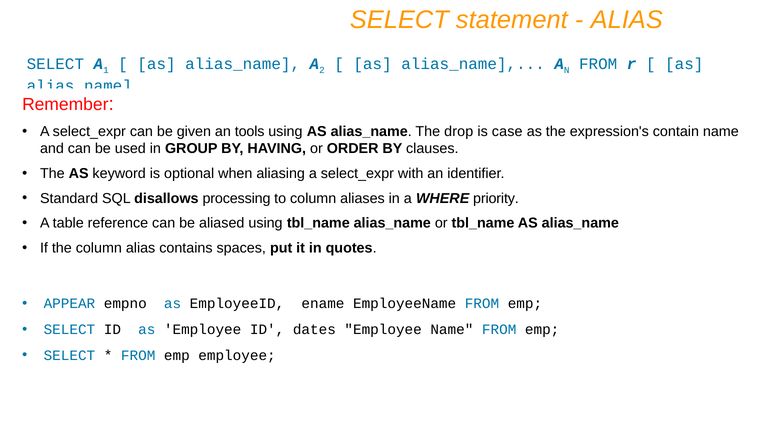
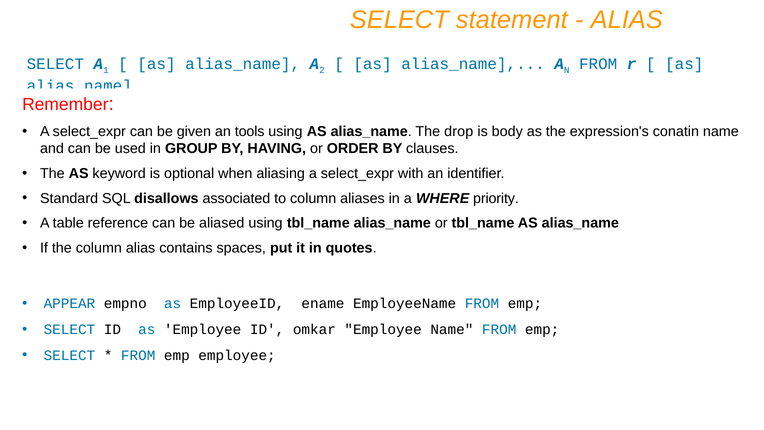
case: case -> body (507, 131)
contain: contain -> conatin (676, 131)
processing: processing -> associated (236, 198)
dates: dates -> omkar (314, 329)
